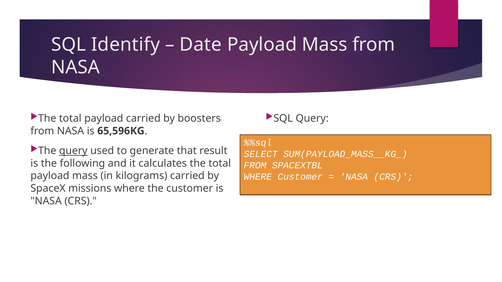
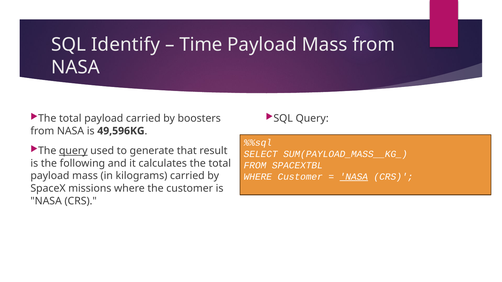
Date: Date -> Time (201, 45)
65,596KG: 65,596KG -> 49,596KG (121, 131)
NASA underline: none -> present (354, 177)
